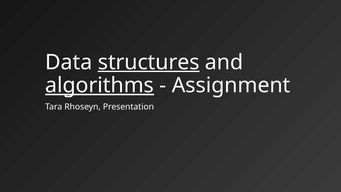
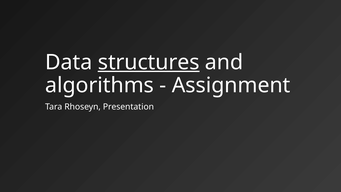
algorithms underline: present -> none (100, 85)
